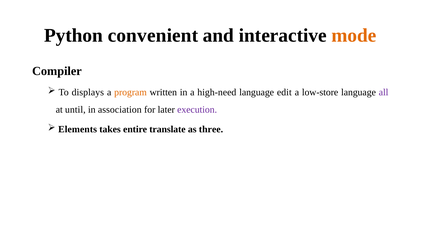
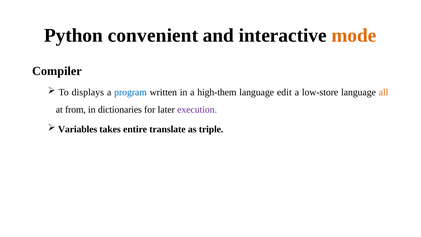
program colour: orange -> blue (131, 92)
high-need: high-need -> high-them (217, 92)
all colour: purple -> orange (384, 92)
until: until -> from (75, 110)
association: association -> dictionaries (120, 110)
Elements: Elements -> Variables (78, 129)
three: three -> triple (211, 129)
